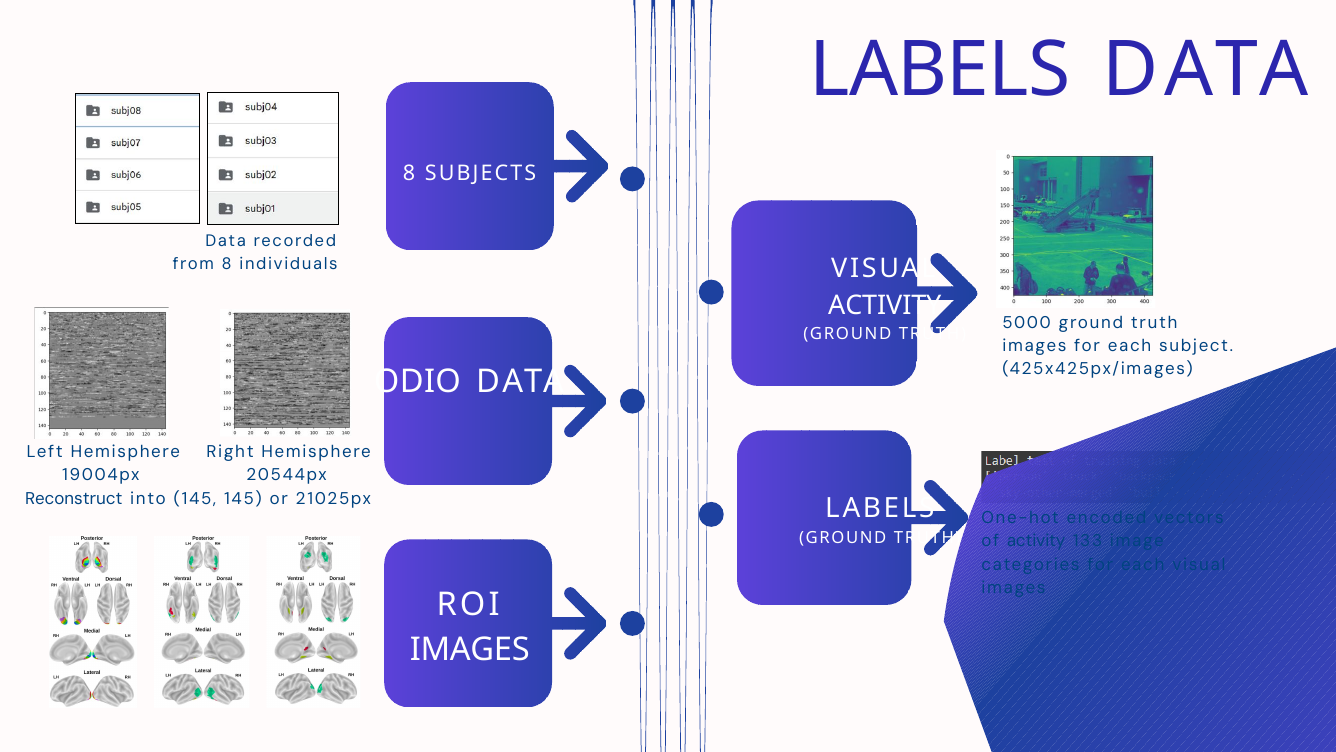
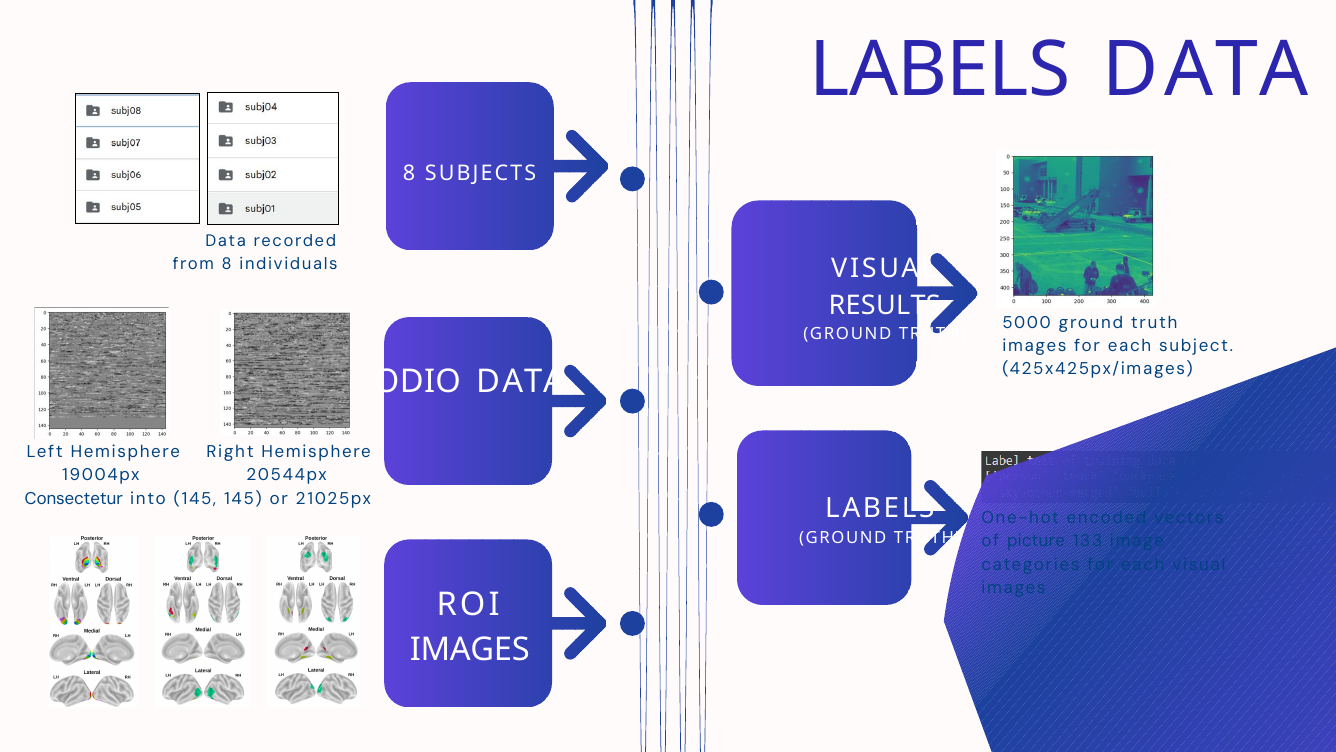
ACTIVITY: ACTIVITY -> RESULTS (885, 306)
Reconstruct: Reconstruct -> Consectetur (74, 498)
of activity: activity -> picture (1036, 541)
